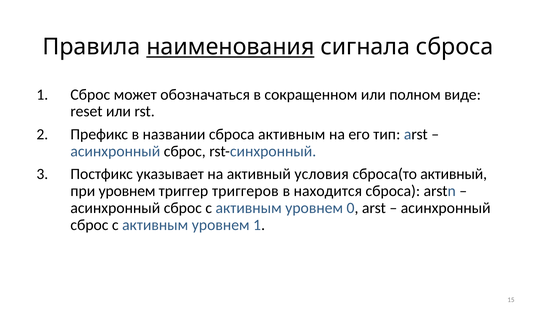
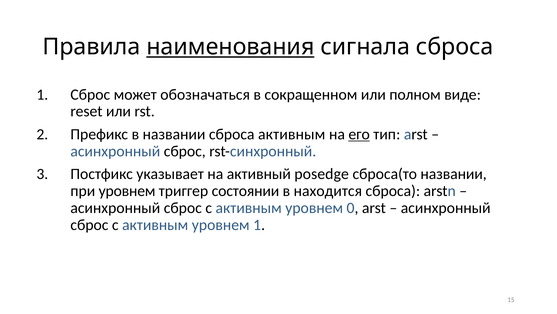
его underline: none -> present (359, 134)
условия: условия -> posedge (322, 174)
сброса(то активный: активный -> названии (454, 174)
триггеров: триггеров -> состоянии (245, 191)
